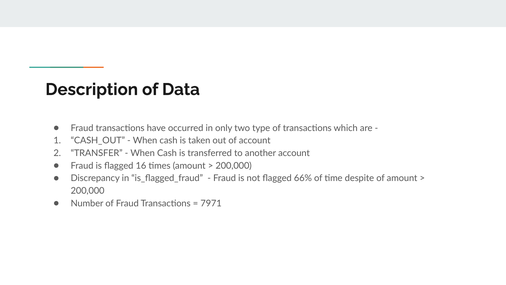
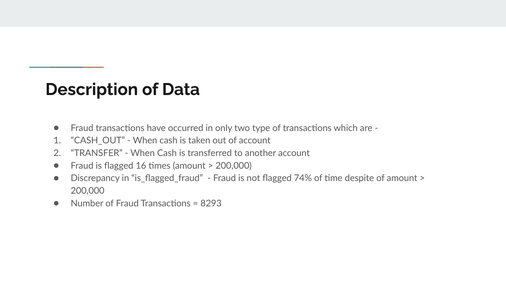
66%: 66% -> 74% (303, 178)
7971: 7971 -> 8293 (211, 203)
